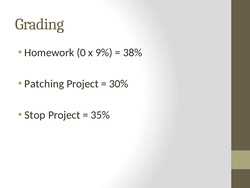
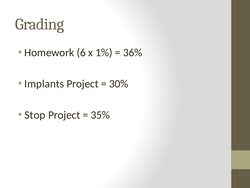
0: 0 -> 6 (81, 52)
9%: 9% -> 1% (104, 52)
38%: 38% -> 36% (133, 52)
Patching: Patching -> Implants (44, 84)
